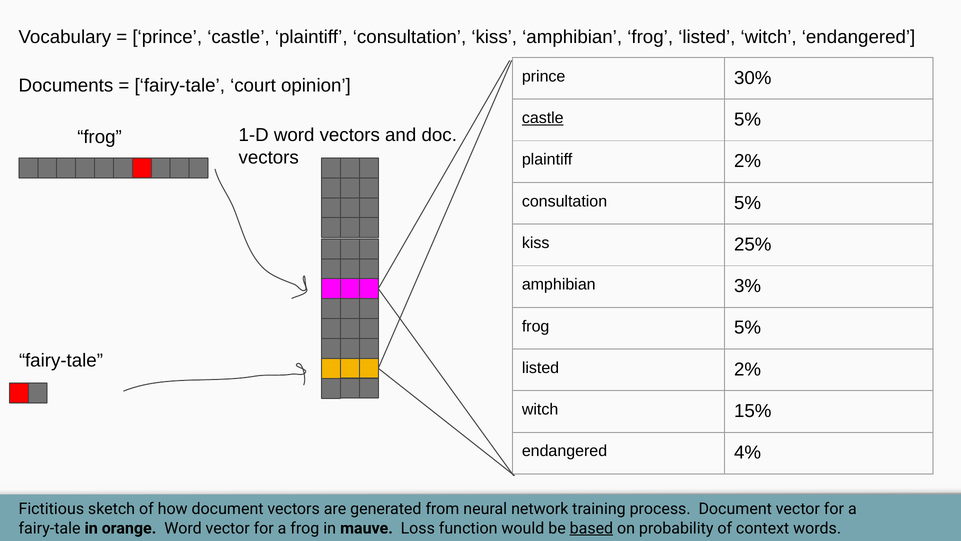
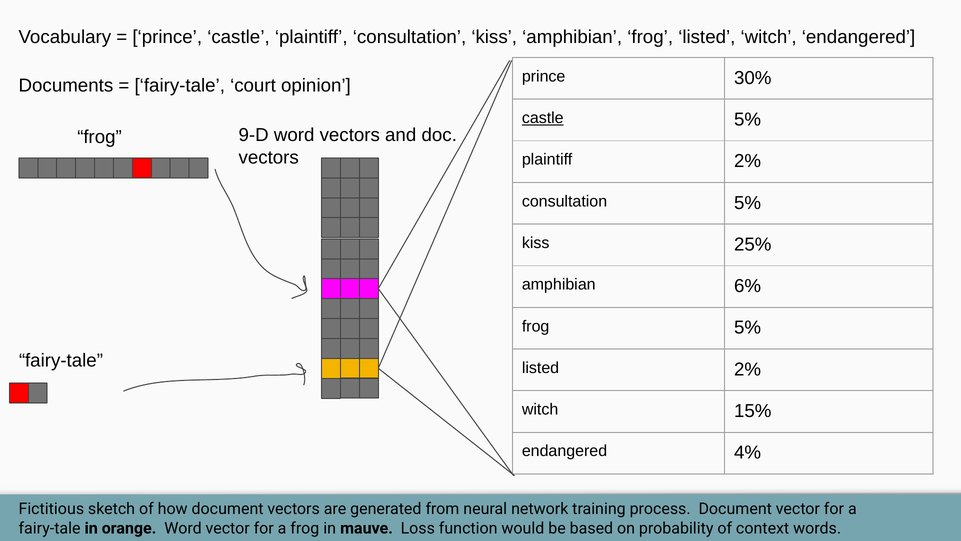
1-D: 1-D -> 9-D (254, 135)
3%: 3% -> 6% (748, 286)
based underline: present -> none (591, 528)
